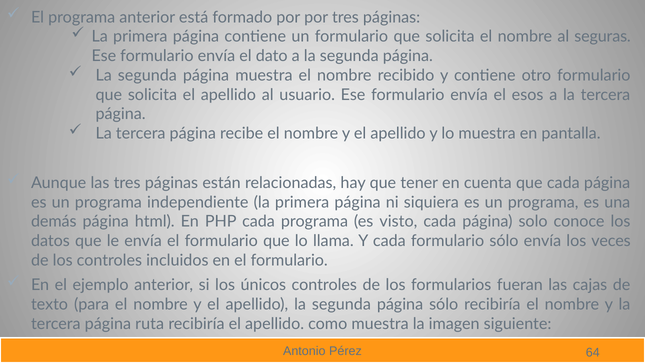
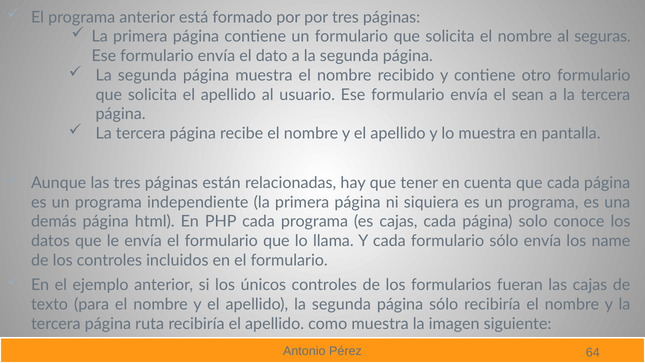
esos: esos -> sean (528, 95)
es visto: visto -> cajas (398, 222)
veces: veces -> name (611, 241)
